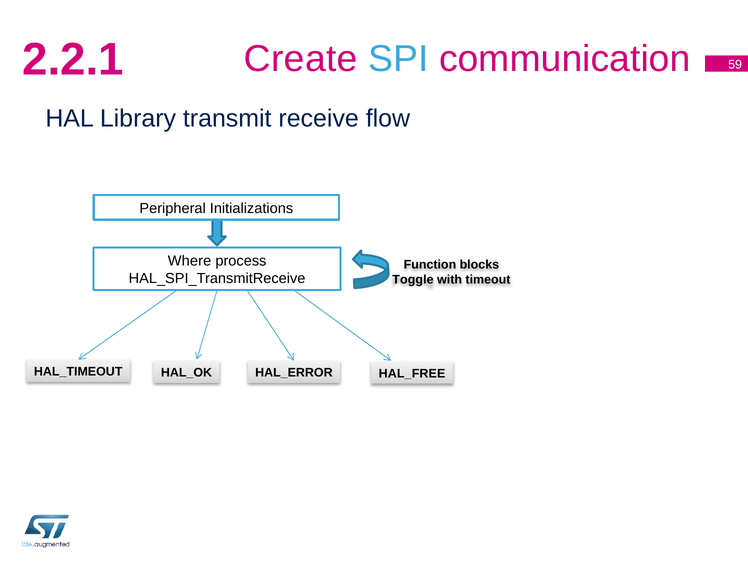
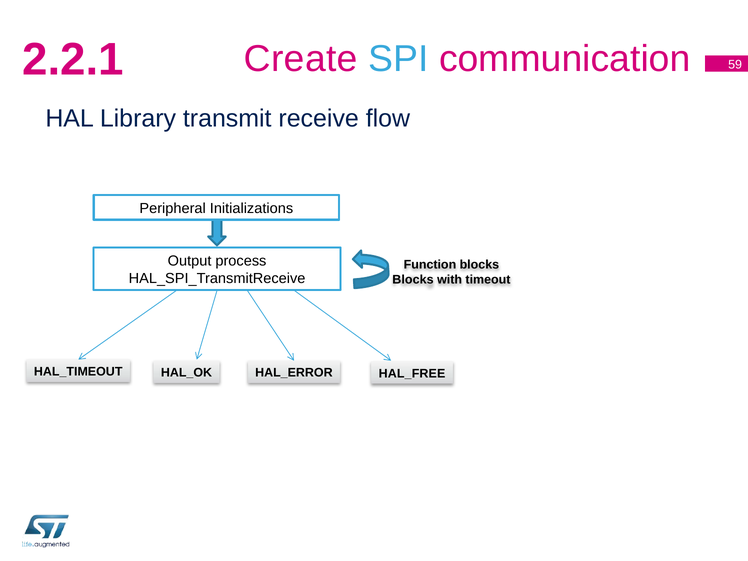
Where: Where -> Output (190, 261)
Toggle: Toggle -> Blocks (413, 280)
